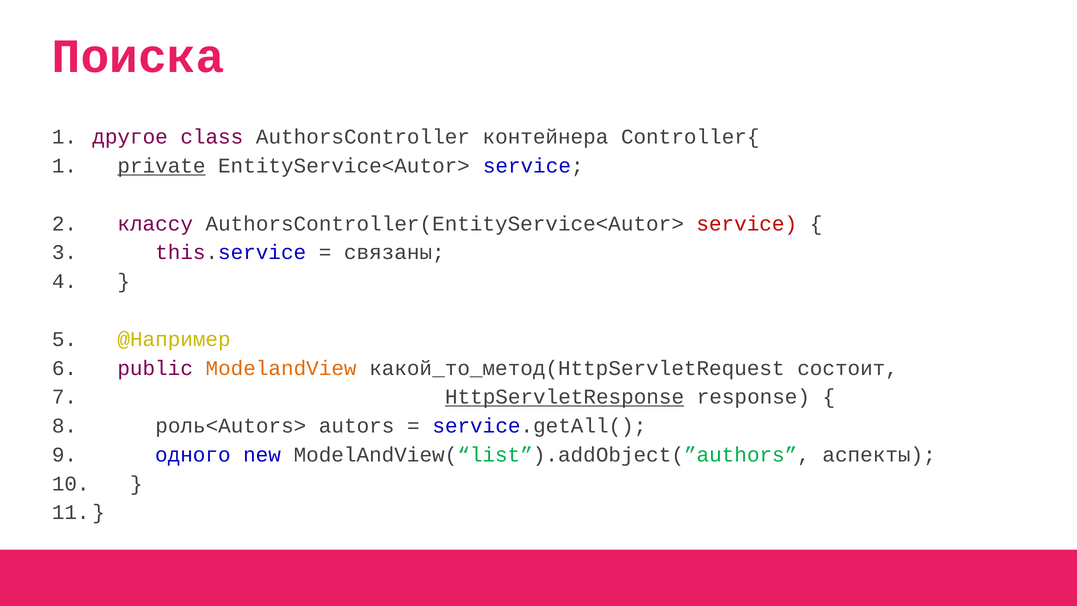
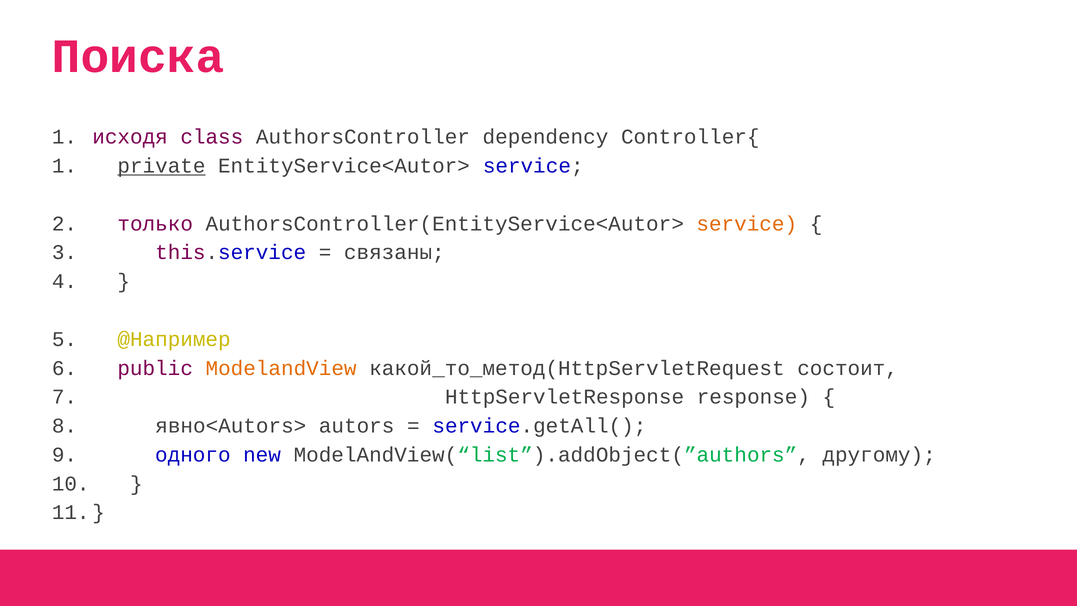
другое: другое -> исходя (130, 137)
контейнера: контейнера -> dependency (545, 137)
классу: классу -> только (155, 224)
service colour: red -> orange (747, 224)
HttpServletResponse underline: present -> none (565, 397)
роль<Autors>: роль<Autors> -> явно<Autors> (231, 426)
аспекты: аспекты -> другому (879, 455)
